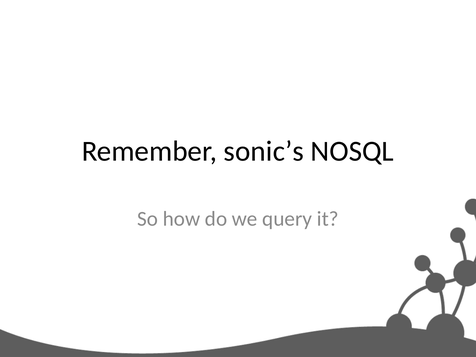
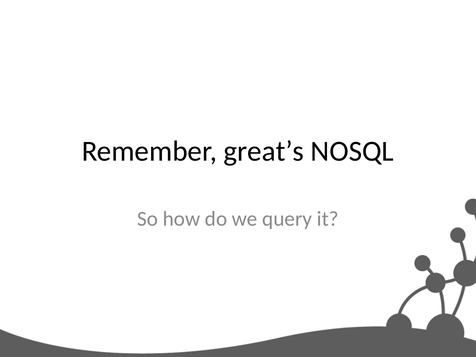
sonic’s: sonic’s -> great’s (264, 151)
